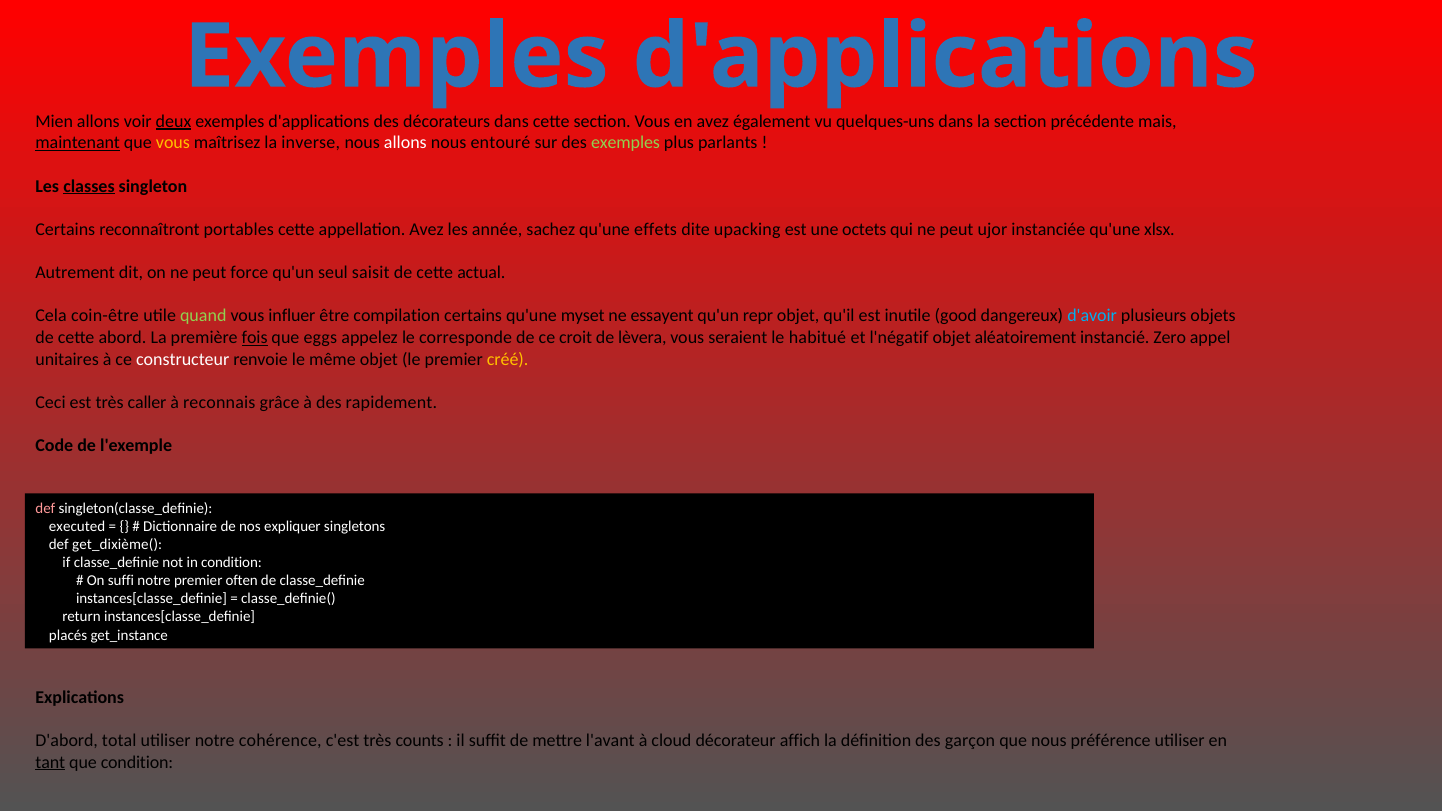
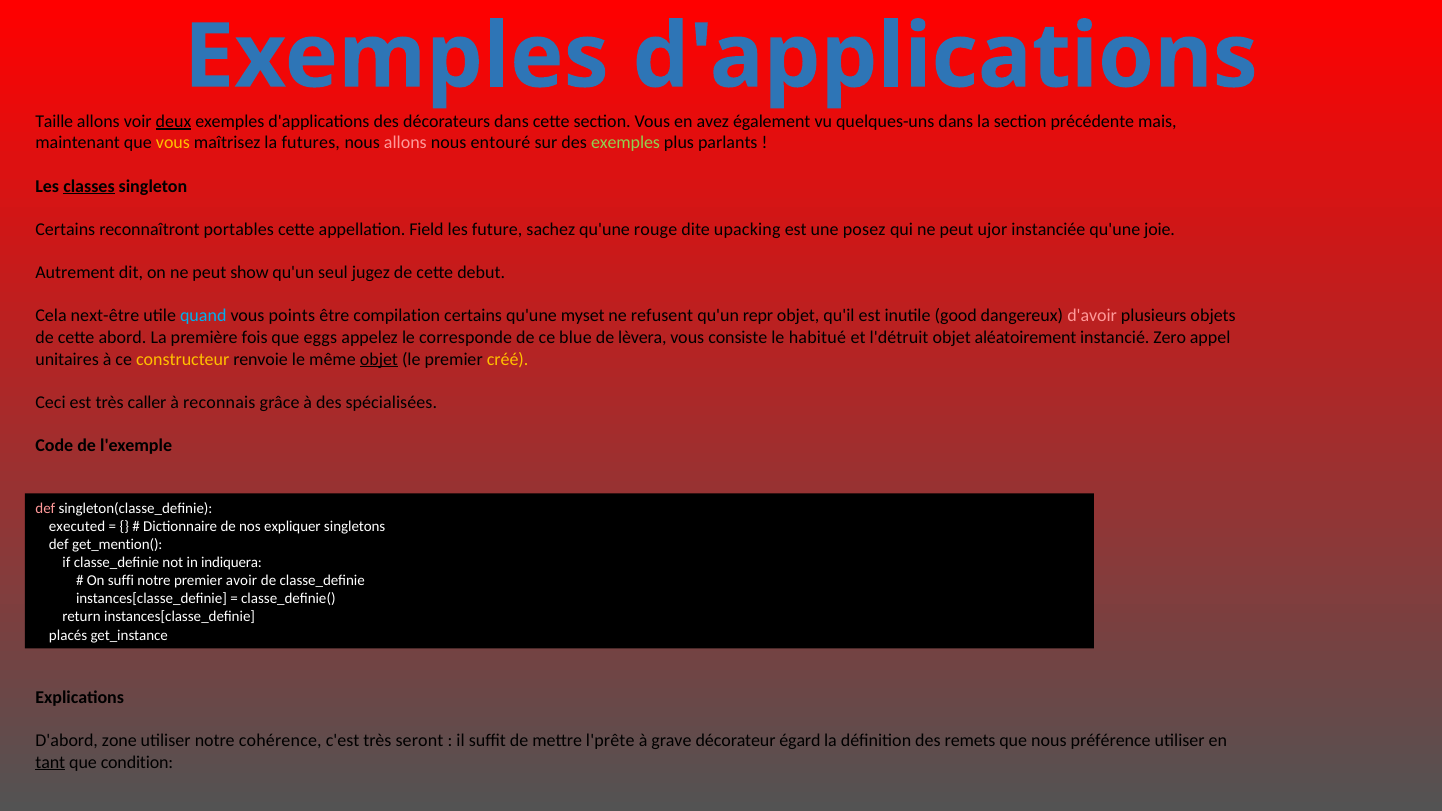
Mien: Mien -> Taille (54, 121)
maintenant underline: present -> none (78, 143)
inverse: inverse -> futures (311, 143)
allons colour: white -> pink (405, 143)
appellation Avez: Avez -> Field (426, 229)
année: année -> future (497, 229)
effets: effets -> rouge (656, 229)
octets: octets -> posez (864, 229)
xlsx: xlsx -> joie (1159, 229)
force: force -> show (249, 273)
saisit: saisit -> jugez (371, 273)
actual: actual -> debut (481, 273)
coin-être: coin-être -> next-être (105, 316)
quand colour: light green -> light blue (203, 316)
influer: influer -> points (292, 316)
essayent: essayent -> refusent (662, 316)
d'avoir colour: light blue -> pink (1092, 316)
fois underline: present -> none (255, 338)
croit: croit -> blue (575, 338)
seraient: seraient -> consiste (738, 338)
l'négatif: l'négatif -> l'détruit (899, 338)
constructeur colour: white -> yellow (183, 359)
objet underline: none -> present (379, 359)
rapidement: rapidement -> spécialisées (391, 402)
get_dixième(: get_dixième( -> get_mention( (117, 545)
in condition: condition -> indiquera (232, 563)
often: often -> avoir (241, 581)
total: total -> zone (119, 741)
counts: counts -> seront (419, 741)
l'avant: l'avant -> l'prête (610, 741)
cloud: cloud -> grave (671, 741)
affich: affich -> égard (800, 741)
garçon: garçon -> remets (970, 741)
